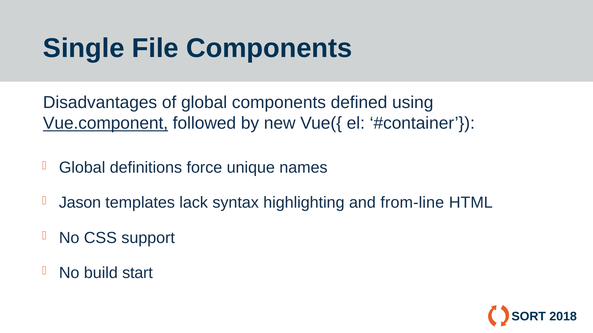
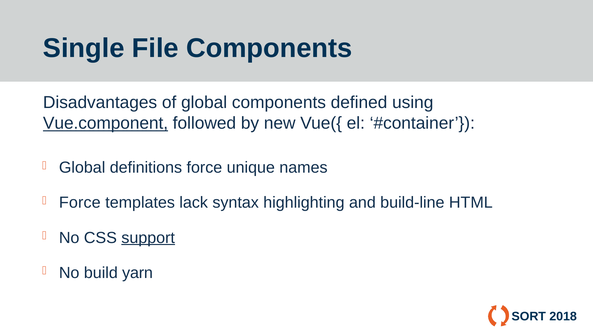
Jason: Jason -> Force (80, 203)
from-line: from-line -> build-line (412, 203)
support underline: none -> present (148, 238)
start: start -> yarn (138, 273)
